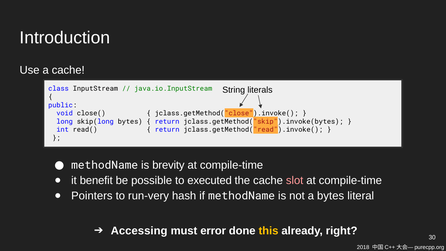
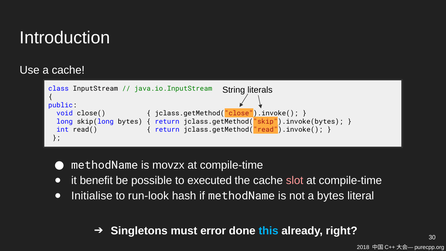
brevity: brevity -> movzx (168, 165)
Pointers: Pointers -> Initialise (92, 196)
run-very: run-very -> run-look (148, 196)
Accessing: Accessing -> Singletons (139, 231)
this colour: yellow -> light blue (269, 231)
